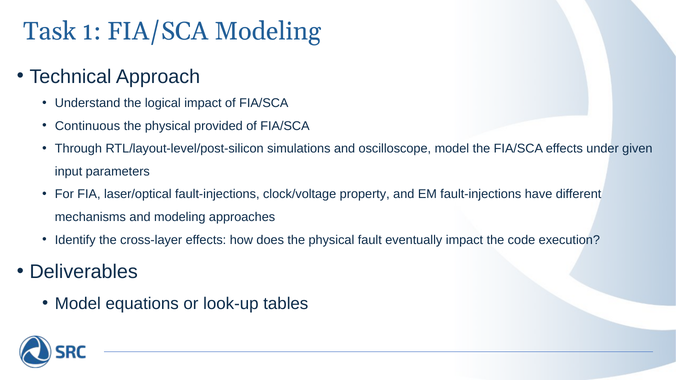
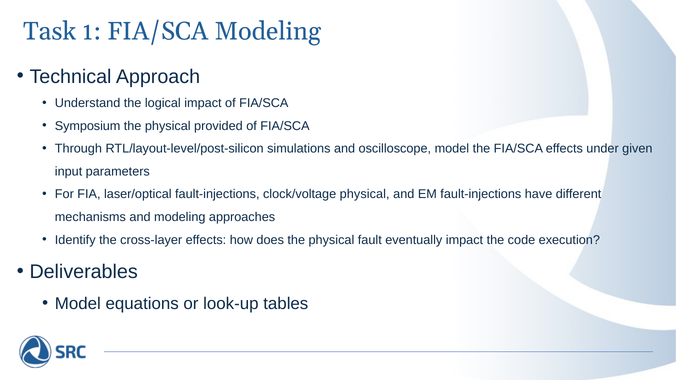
Continuous: Continuous -> Symposium (88, 126)
clock/voltage property: property -> physical (365, 194)
